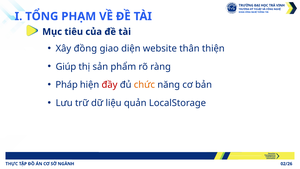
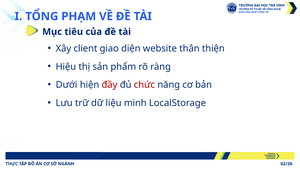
đồng: đồng -> client (85, 48)
Giúp: Giúp -> Hiệu (66, 67)
Pháp: Pháp -> Dưới (67, 85)
chức colour: orange -> red (144, 85)
quản: quản -> minh (135, 103)
